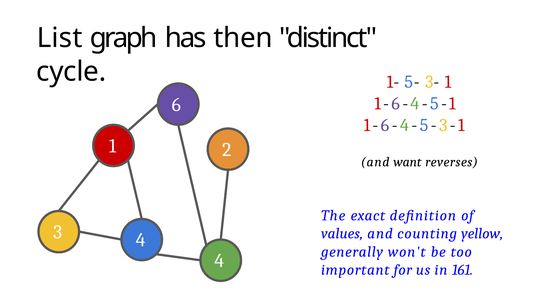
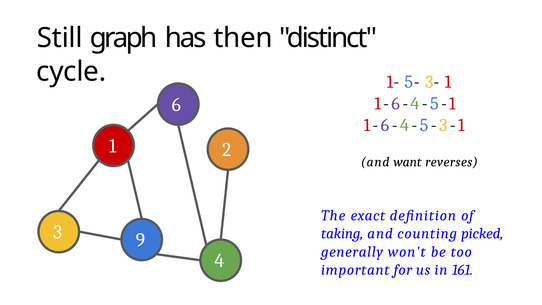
List: List -> Still (60, 38)
3 4: 4 -> 9 (141, 240)
values: values -> taking (342, 234)
yellow: yellow -> picked (482, 234)
